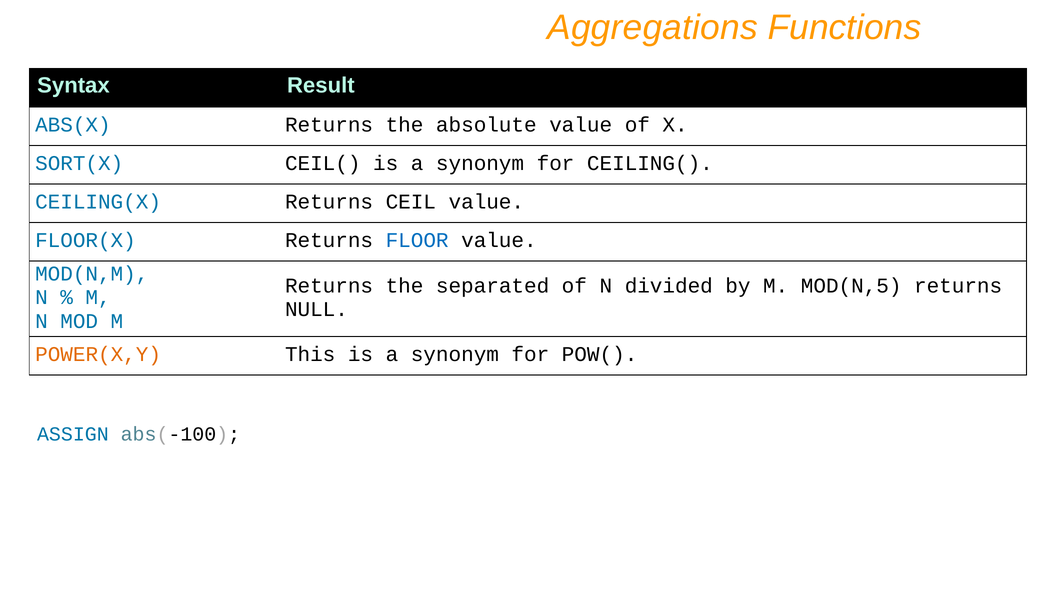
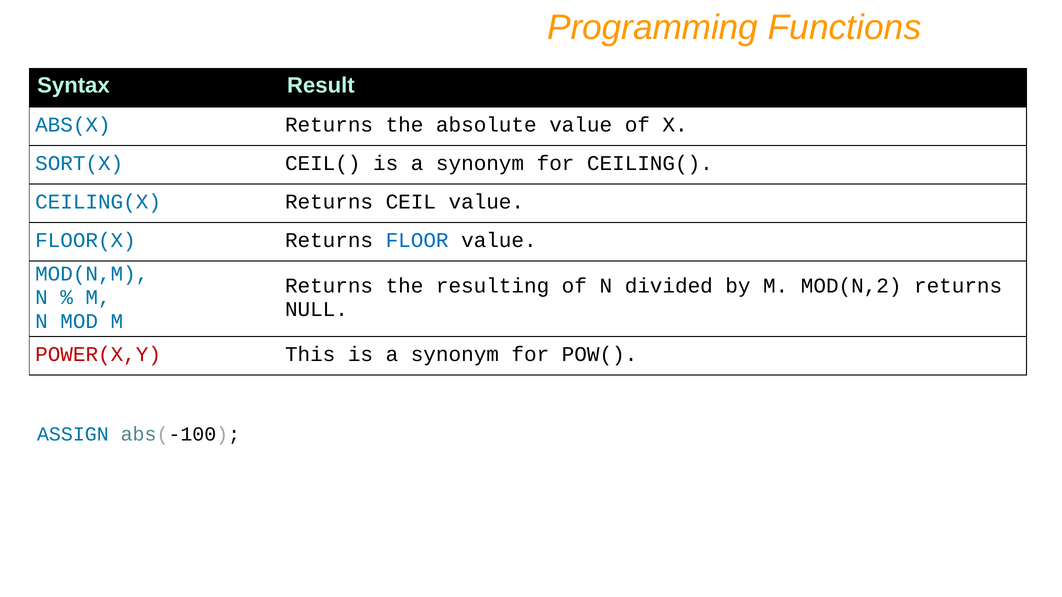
Aggregations: Aggregations -> Programming (653, 28)
separated: separated -> resulting (493, 286)
MOD(N,5: MOD(N,5 -> MOD(N,2 (851, 286)
POWER(X,Y colour: orange -> red (98, 355)
